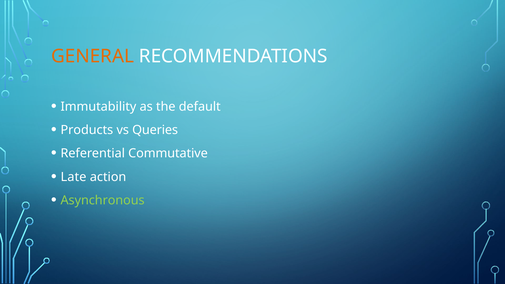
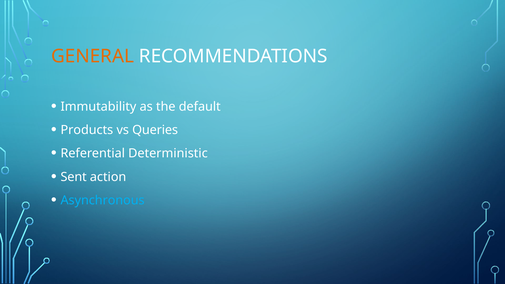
Commutative: Commutative -> Deterministic (168, 153)
Late: Late -> Sent (74, 177)
Asynchronous colour: light green -> light blue (103, 200)
